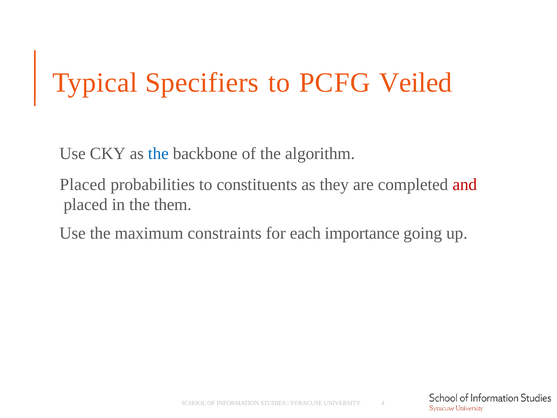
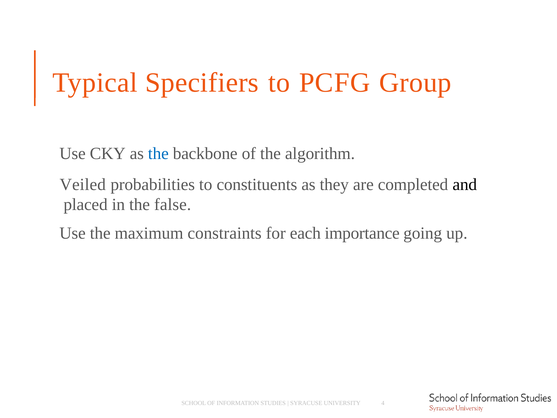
Veiled: Veiled -> Group (415, 82)
Placed: Placed -> Veiled (83, 184)
and colour: red -> black (465, 184)
them: them -> false (173, 204)
